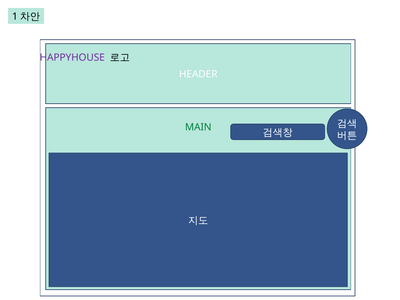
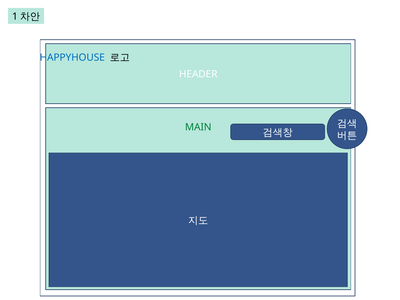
HAPPYHOUSE colour: purple -> blue (72, 58)
